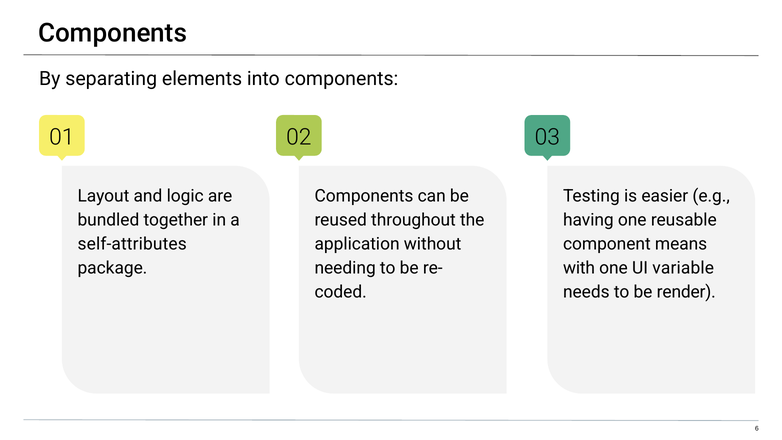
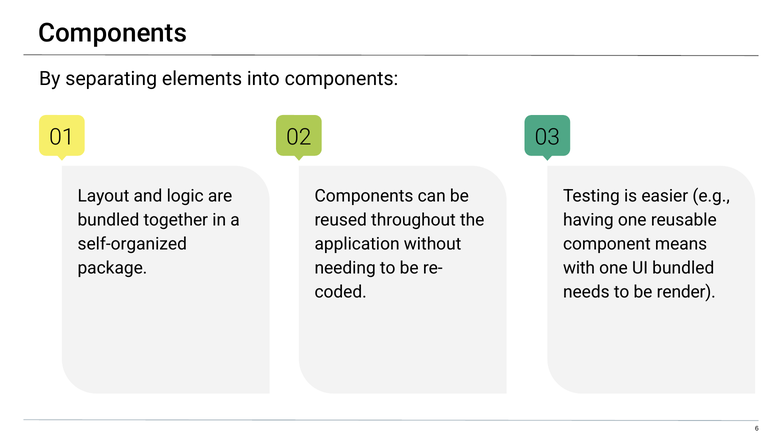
self-attributes: self-attributes -> self-organized (132, 244)
UI variable: variable -> bundled (683, 268)
